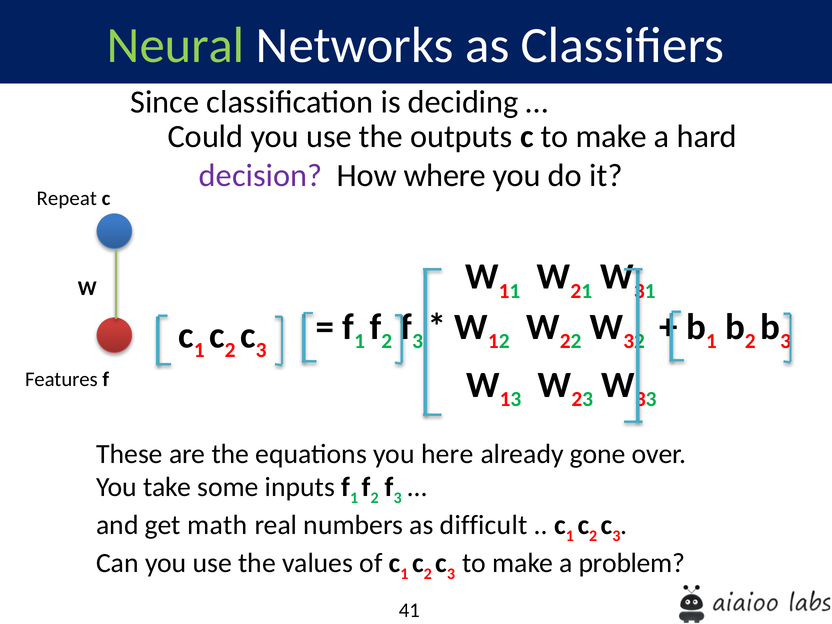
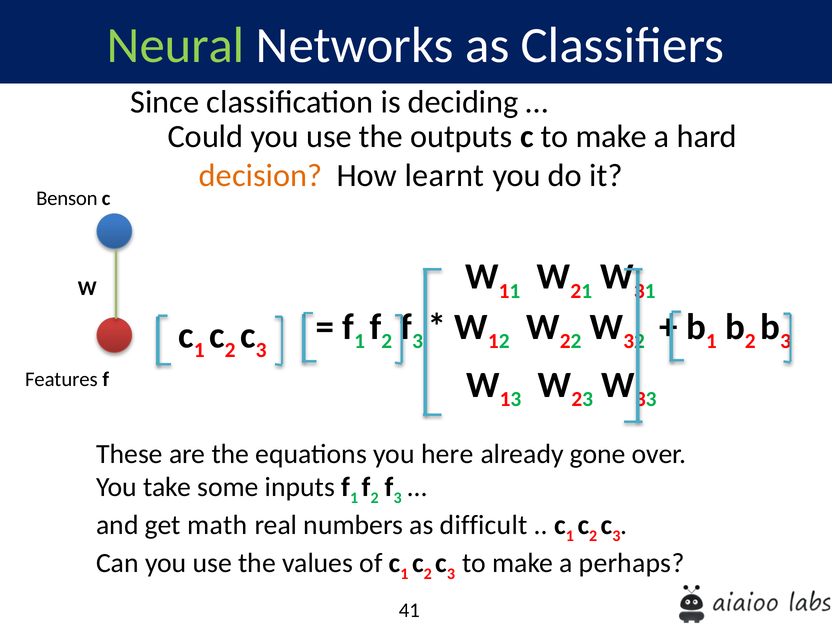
decision colour: purple -> orange (261, 175)
where: where -> learnt (444, 175)
Repeat: Repeat -> Benson (67, 198)
problem: problem -> perhaps (632, 563)
